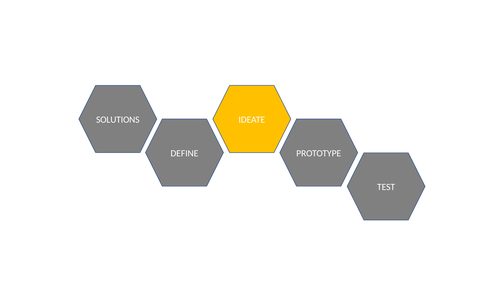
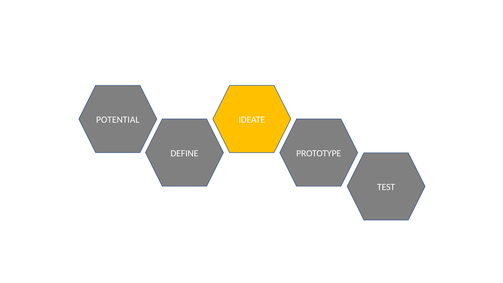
SOLUTIONS: SOLUTIONS -> POTENTIAL (118, 120)
